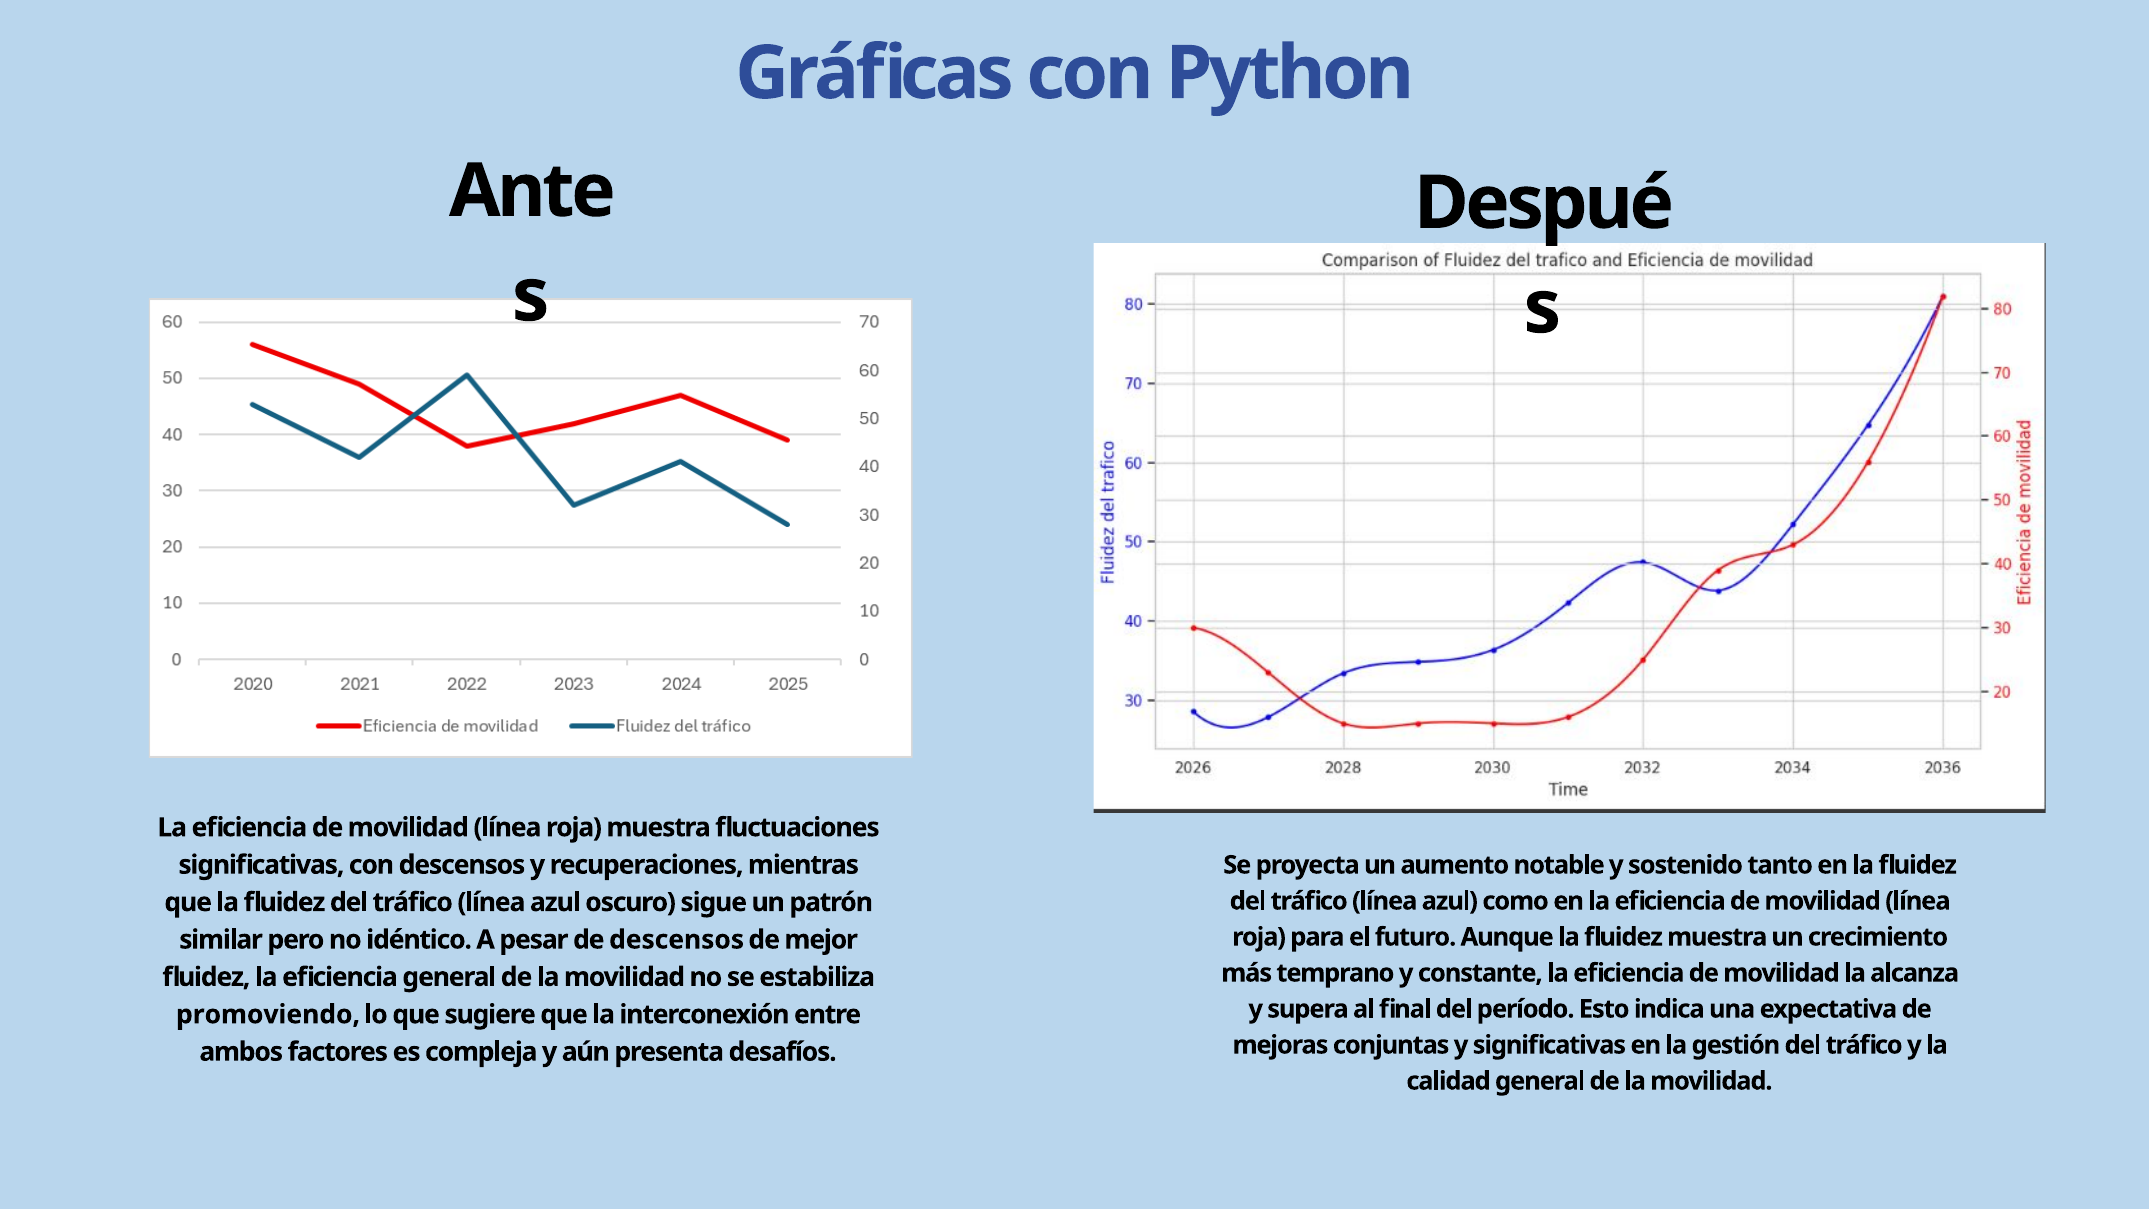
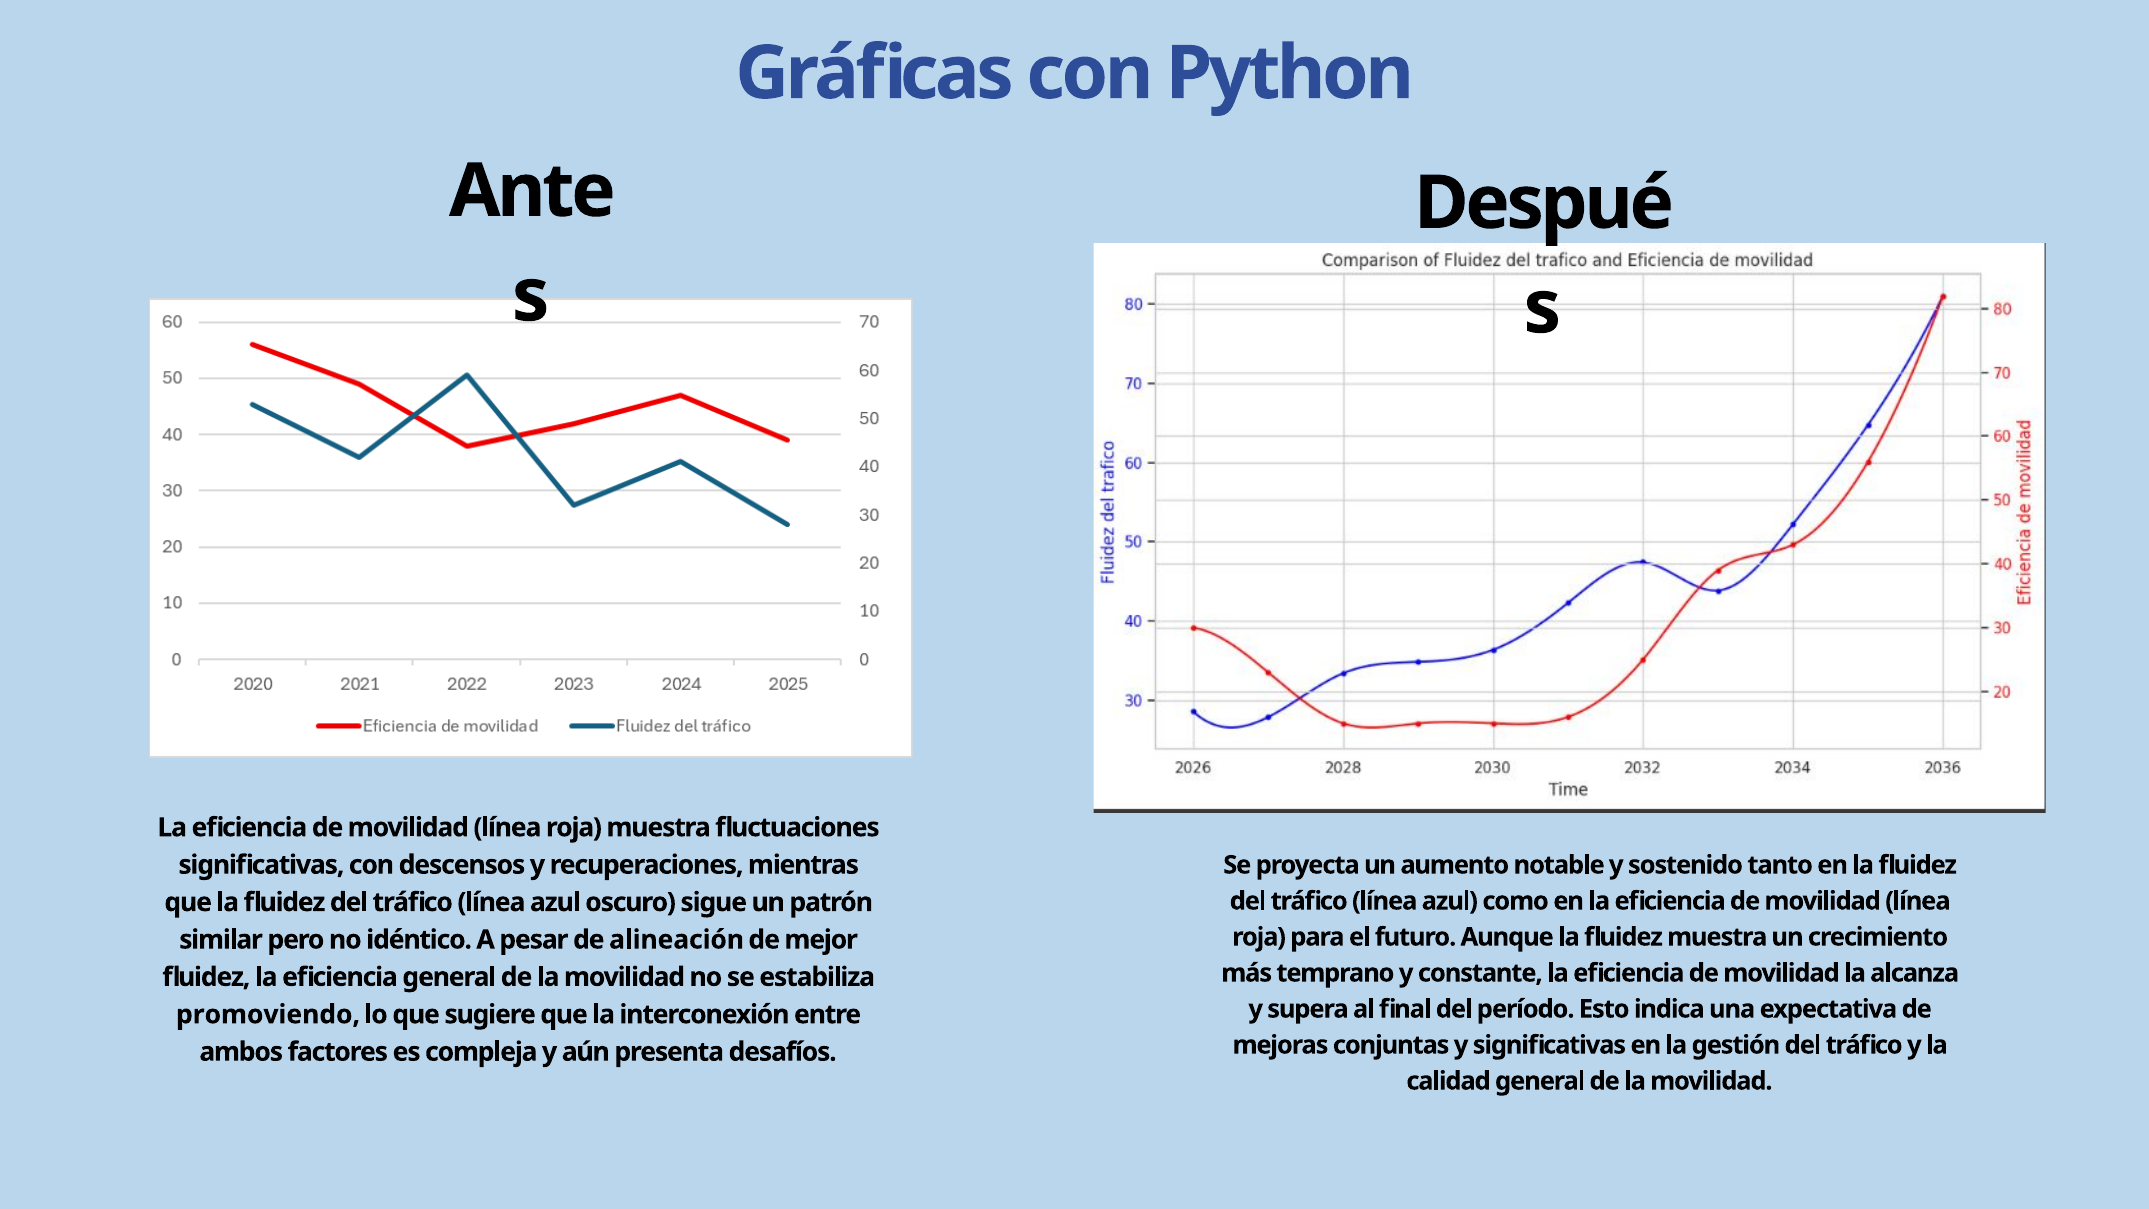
de descensos: descensos -> alineación (677, 940)
